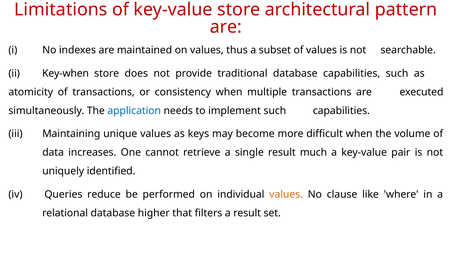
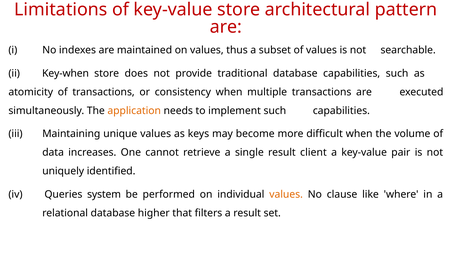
application colour: blue -> orange (134, 110)
much: much -> client (313, 152)
reduce: reduce -> system (104, 194)
